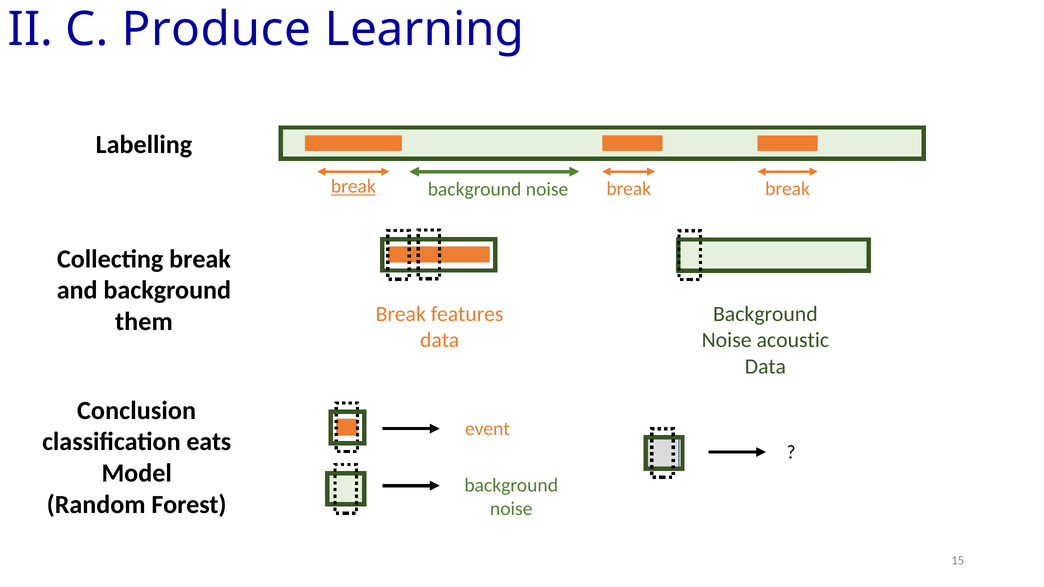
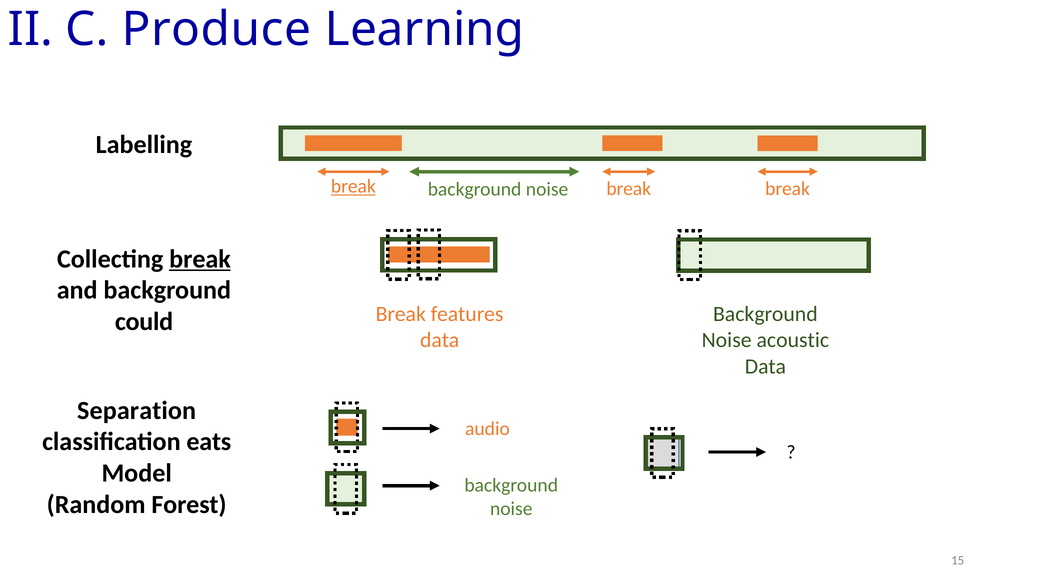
break underline: none -> present (200, 259)
them: them -> could (144, 322)
Conclusion: Conclusion -> Separation (137, 411)
event: event -> audio (487, 429)
